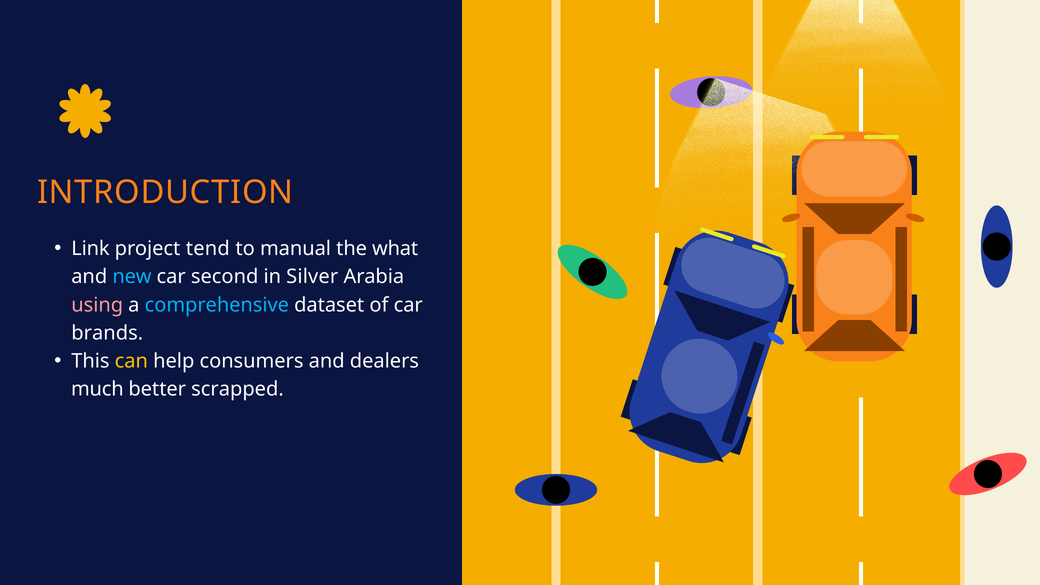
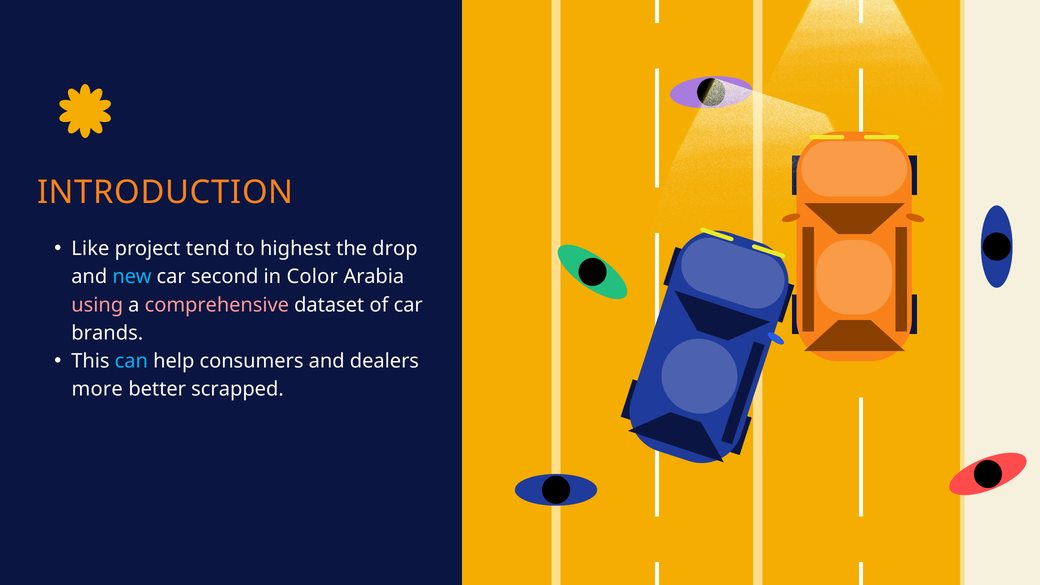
Link: Link -> Like (90, 249)
manual: manual -> highest (295, 249)
what: what -> drop (395, 249)
Silver: Silver -> Color (312, 277)
comprehensive colour: light blue -> pink (217, 305)
can colour: yellow -> light blue (131, 361)
much: much -> more (97, 389)
